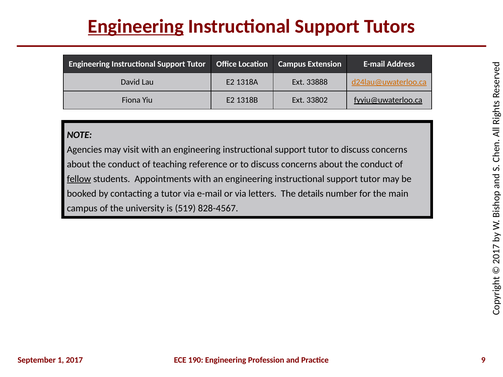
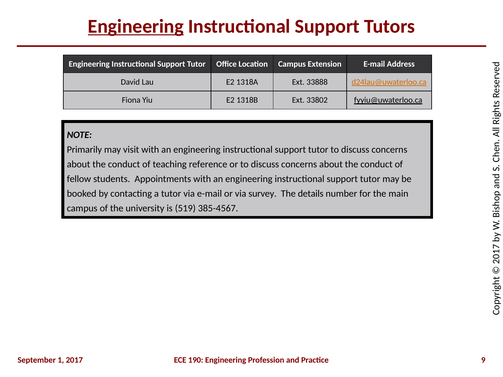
Agencies: Agencies -> Primarily (84, 150)
fellow underline: present -> none (79, 179)
letters: letters -> survey (263, 194)
828-4567: 828-4567 -> 385-4567 (218, 208)
